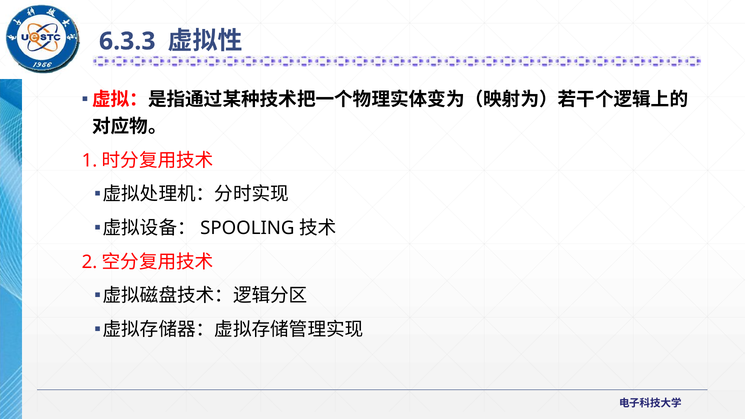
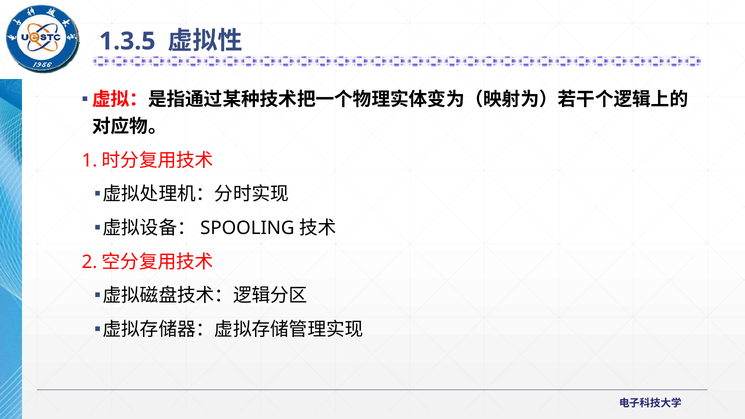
6.3.3: 6.3.3 -> 1.3.5 (127, 41)
